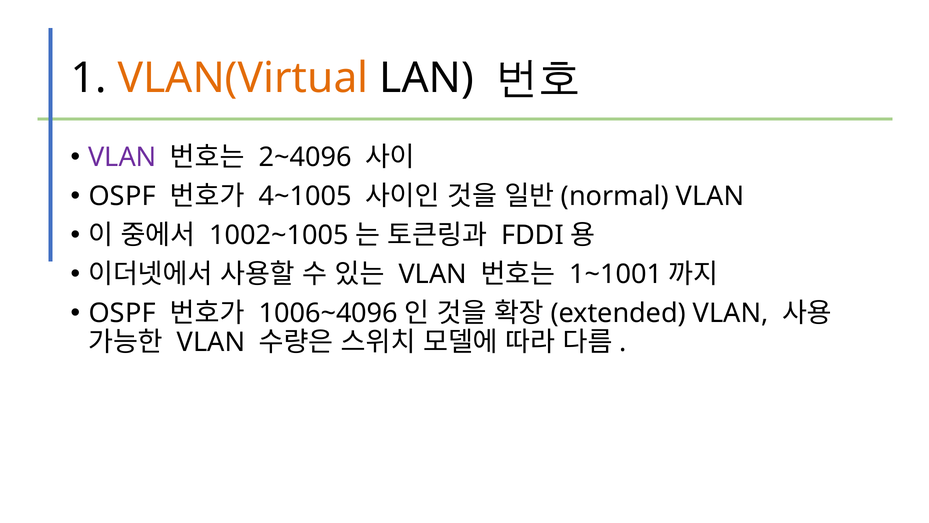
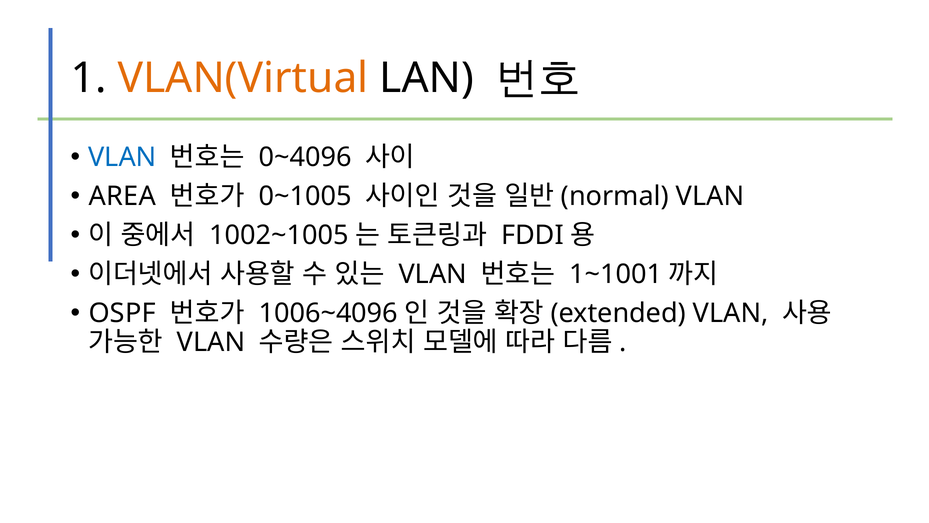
VLAN colour: purple -> blue (122, 157)
2~4096: 2~4096 -> 0~4096 (305, 157)
OSPF: OSPF -> AREA (122, 196)
4~1005: 4~1005 -> 0~1005 (305, 196)
